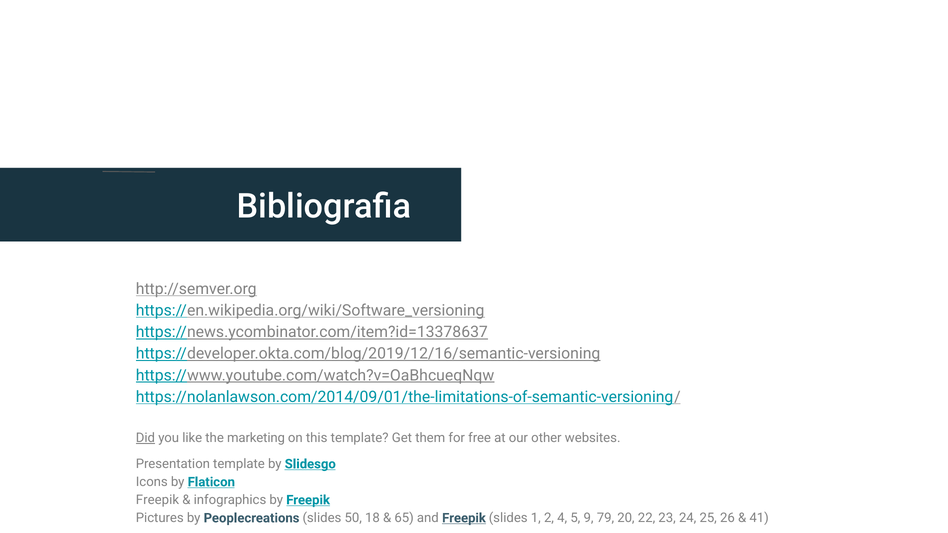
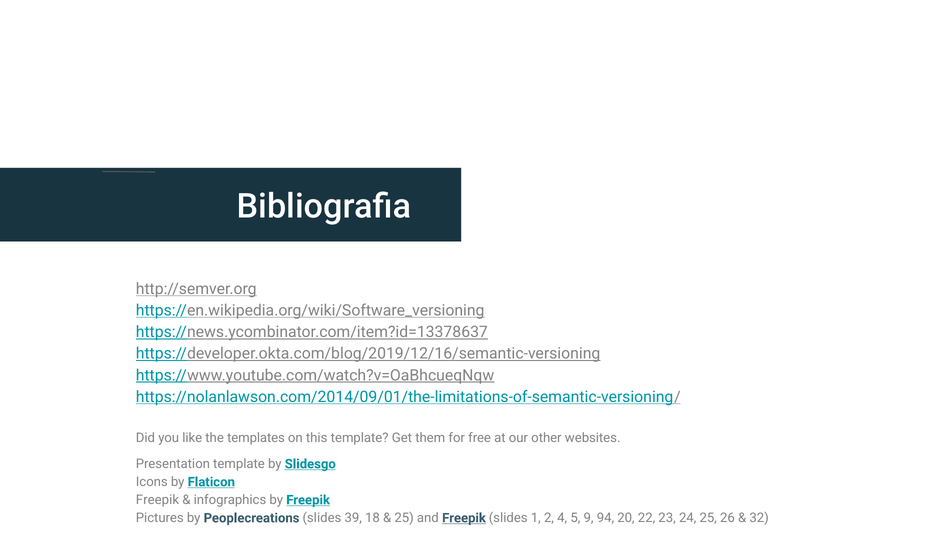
Did underline: present -> none (145, 438)
marketing: marketing -> templates (256, 438)
50: 50 -> 39 (353, 518)
65: 65 -> 25 (404, 518)
79: 79 -> 94 (605, 518)
41: 41 -> 32 (759, 518)
